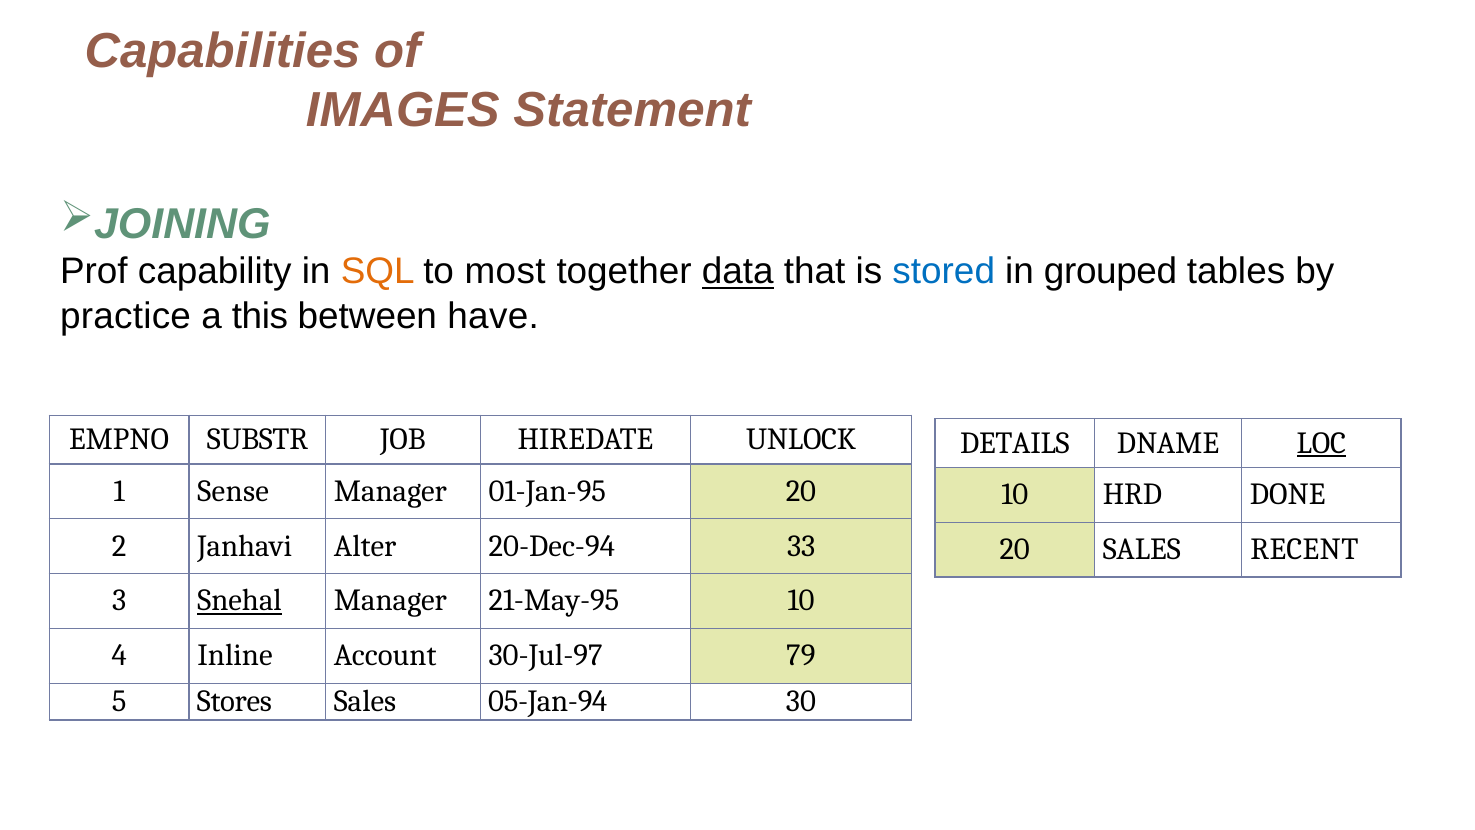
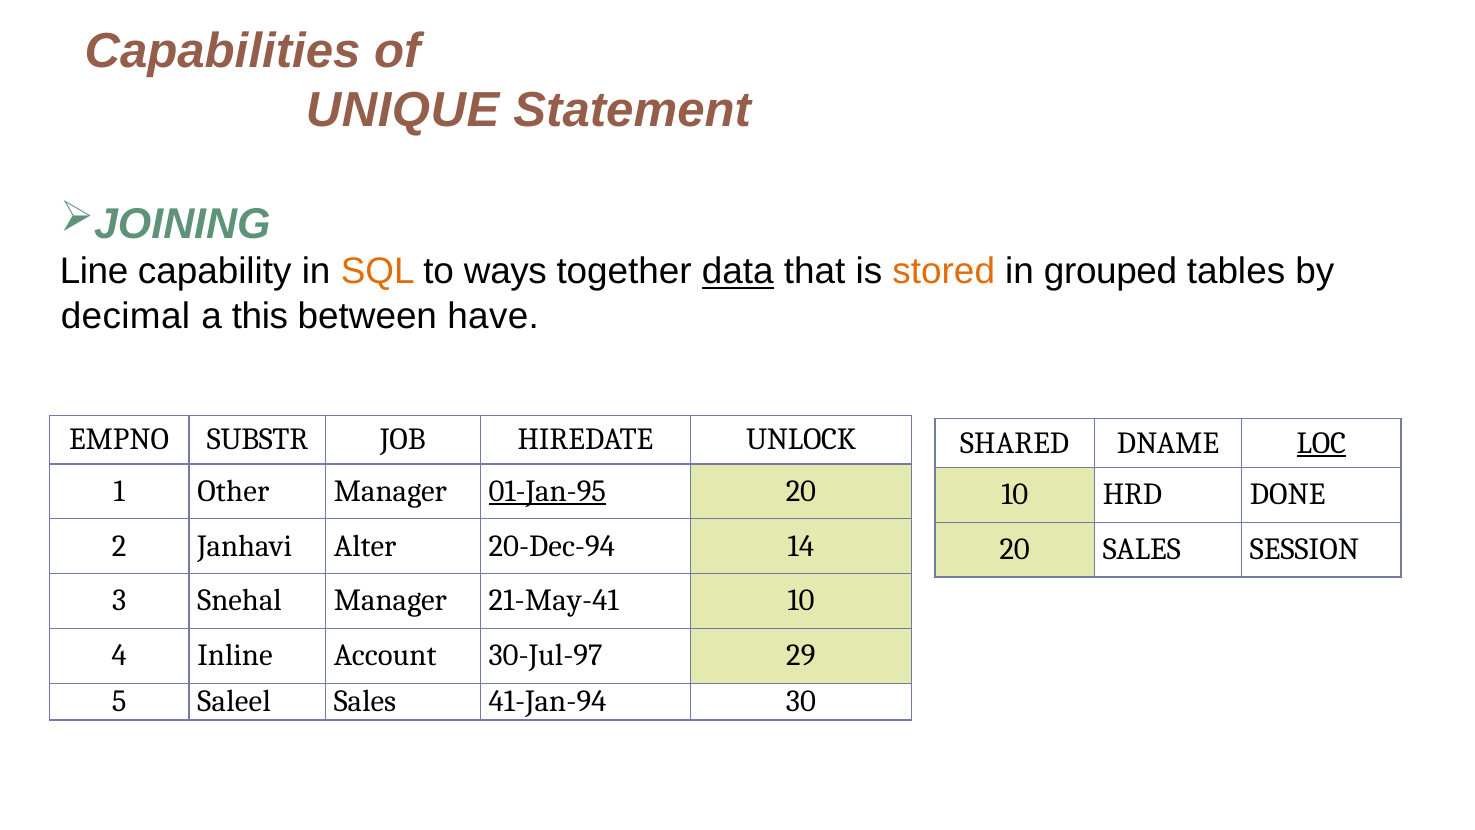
IMAGES: IMAGES -> UNIQUE (403, 111)
Prof: Prof -> Line (94, 272)
most: most -> ways (505, 272)
stored colour: blue -> orange (944, 272)
practice: practice -> decimal (125, 316)
DETAILS: DETAILS -> SHARED (1015, 443)
Sense: Sense -> Other (233, 491)
01-Jan-95 underline: none -> present (547, 491)
33: 33 -> 14 (801, 546)
RECENT: RECENT -> SESSION (1305, 549)
Snehal underline: present -> none (240, 601)
21-May-95: 21-May-95 -> 21-May-41 (554, 601)
79: 79 -> 29 (801, 655)
Stores: Stores -> Saleel (234, 701)
05-Jan-94: 05-Jan-94 -> 41-Jan-94 (548, 701)
